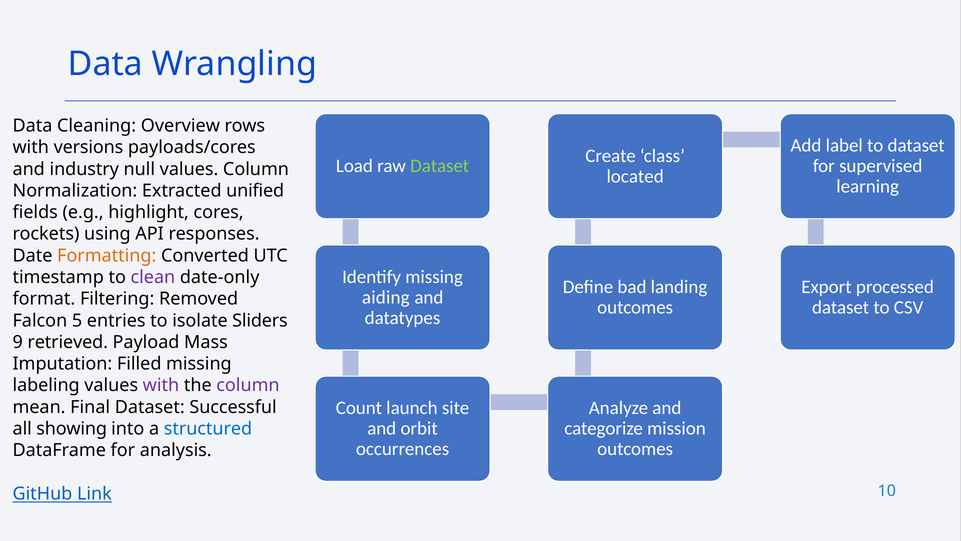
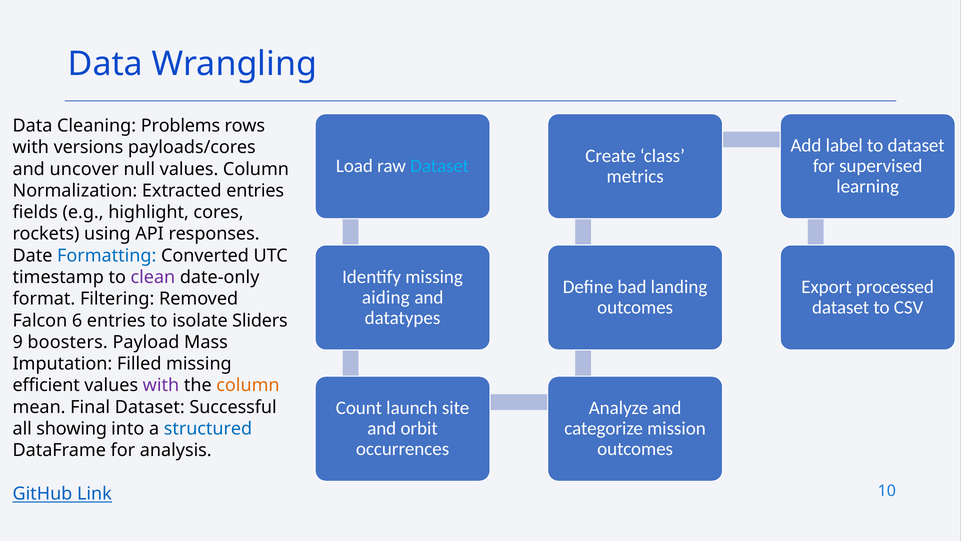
Overview: Overview -> Problems (180, 126)
Dataset colour: light green -> light blue (440, 166)
industry: industry -> uncover (84, 169)
located: located -> metrics (635, 176)
Extracted unified: unified -> entries (255, 191)
Formatting colour: orange -> blue (107, 255)
5: 5 -> 6 (77, 320)
retrieved: retrieved -> boosters (68, 342)
labeling: labeling -> efficient (46, 385)
column colour: purple -> orange (248, 385)
